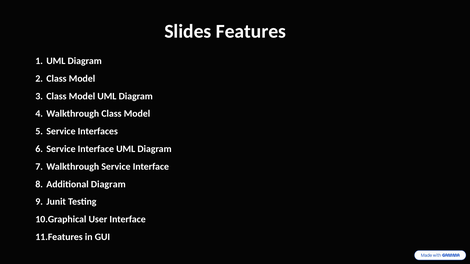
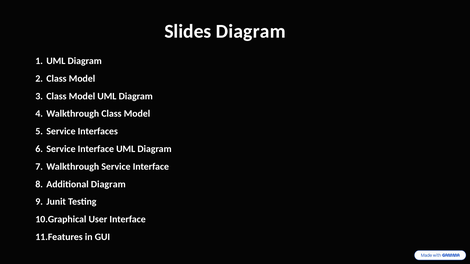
Slides Features: Features -> Diagram (251, 32)
